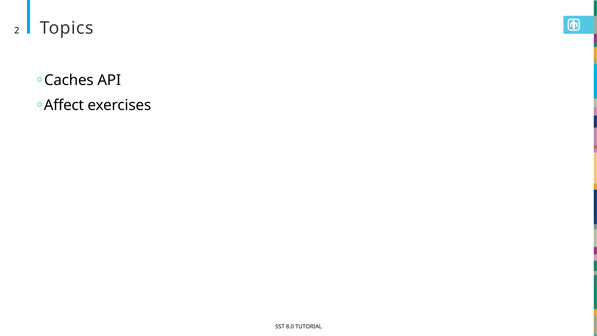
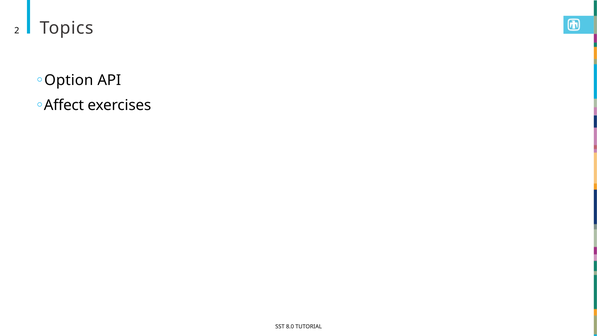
Caches: Caches -> Option (69, 80)
